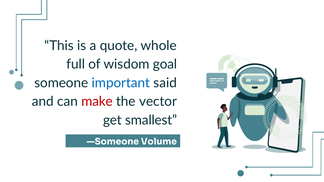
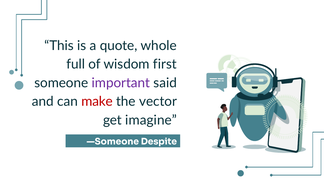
goal: goal -> first (165, 64)
important colour: blue -> purple (121, 83)
smallest: smallest -> imagine (151, 120)
Volume: Volume -> Despite (159, 142)
